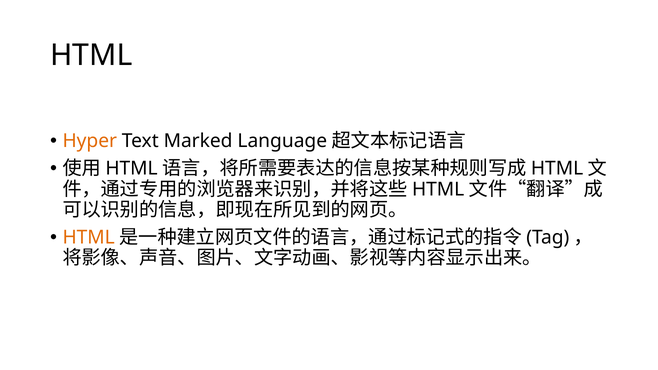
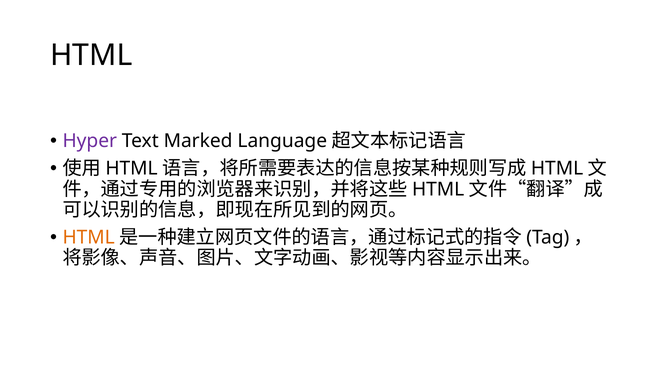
Hyper colour: orange -> purple (90, 141)
